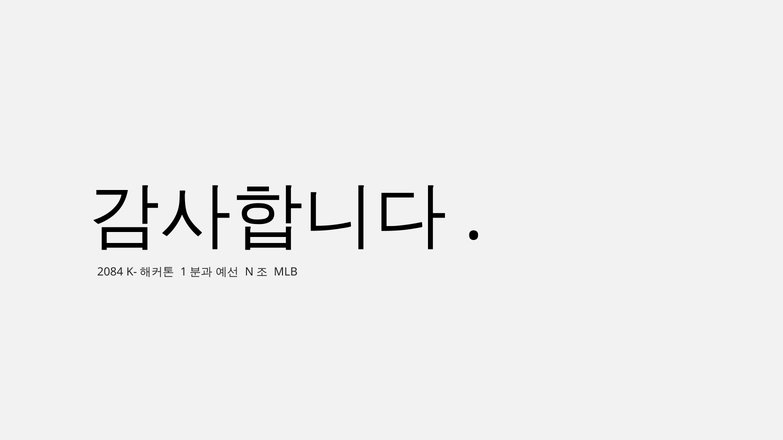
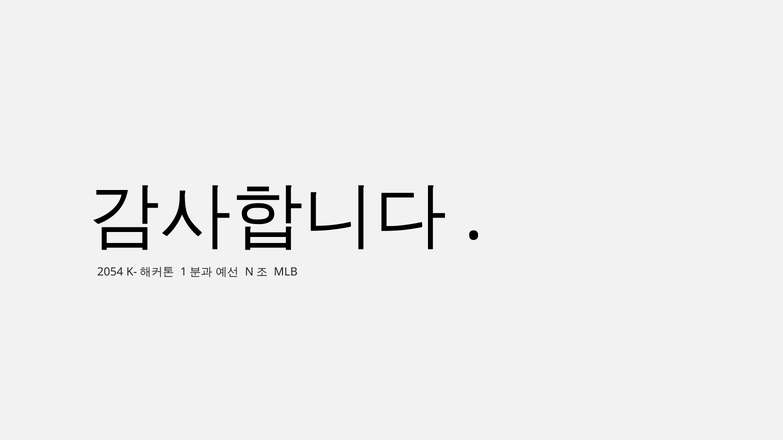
2084: 2084 -> 2054 (110, 272)
